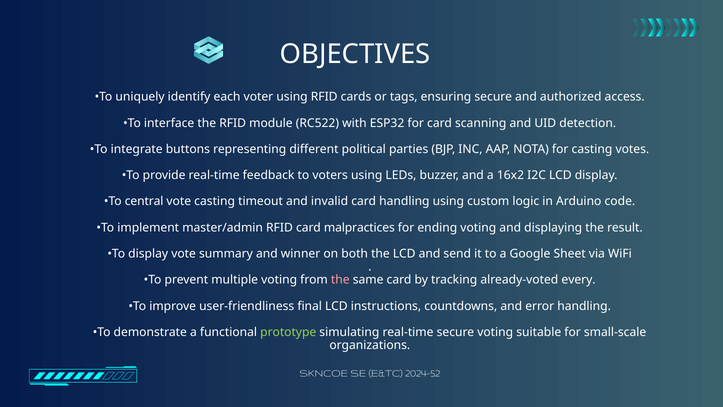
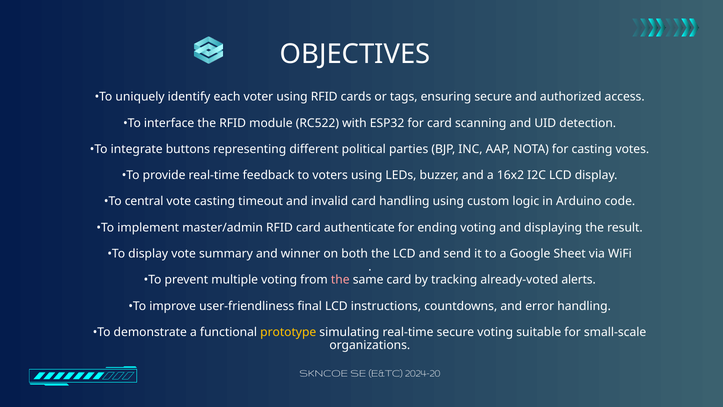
malpractices: malpractices -> authenticate (359, 227)
every: every -> alerts (579, 280)
prototype colour: light green -> yellow (288, 332)
2024-52: 2024-52 -> 2024-20 (423, 373)
